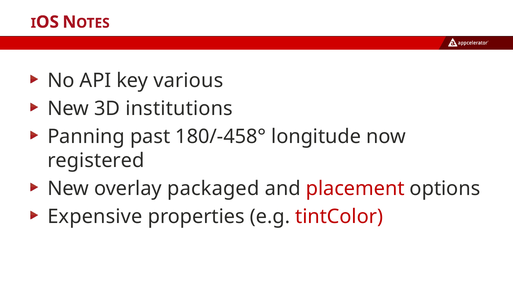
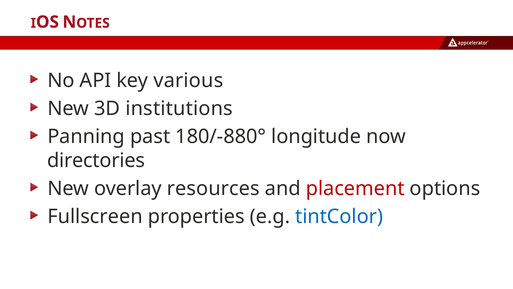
180/-458°: 180/-458° -> 180/-880° (221, 136)
registered: registered -> directories (96, 160)
packaged: packaged -> resources (213, 188)
Expensive: Expensive -> Fullscreen (95, 216)
tintColor colour: red -> blue (339, 216)
